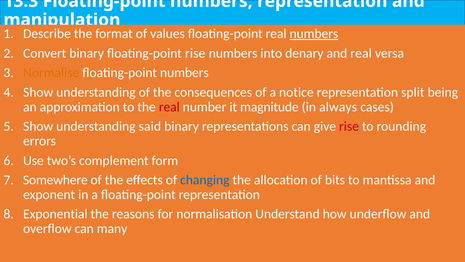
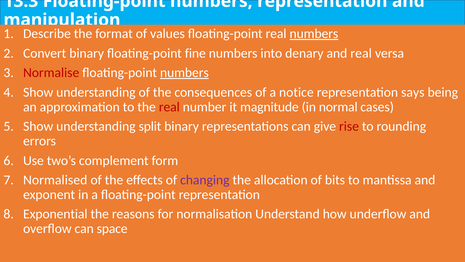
floating-point rise: rise -> fine (195, 53)
Normalise colour: orange -> red (51, 73)
numbers underline: none -> present (184, 73)
split: split -> says (413, 92)
always: always -> normal (338, 107)
said: said -> split (150, 126)
Somewhere: Somewhere -> Normalised (55, 180)
changing colour: blue -> purple (205, 180)
many: many -> space (112, 228)
